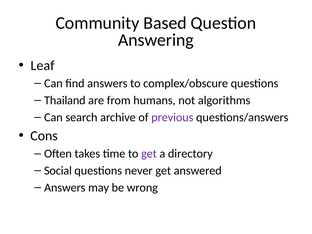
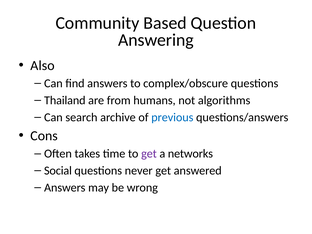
Leaf: Leaf -> Also (43, 65)
previous colour: purple -> blue (172, 117)
directory: directory -> networks (190, 154)
